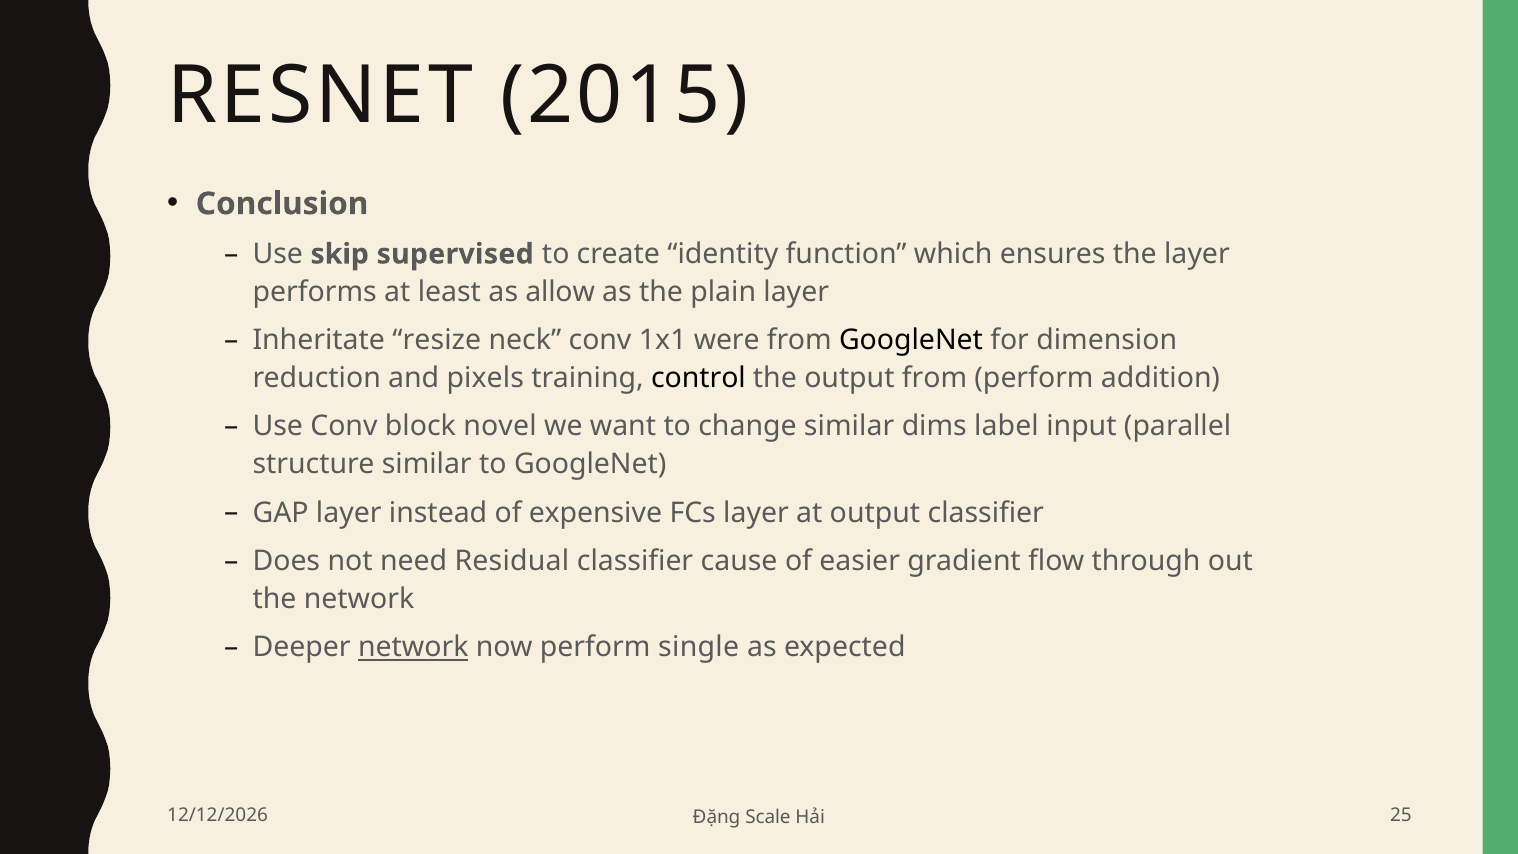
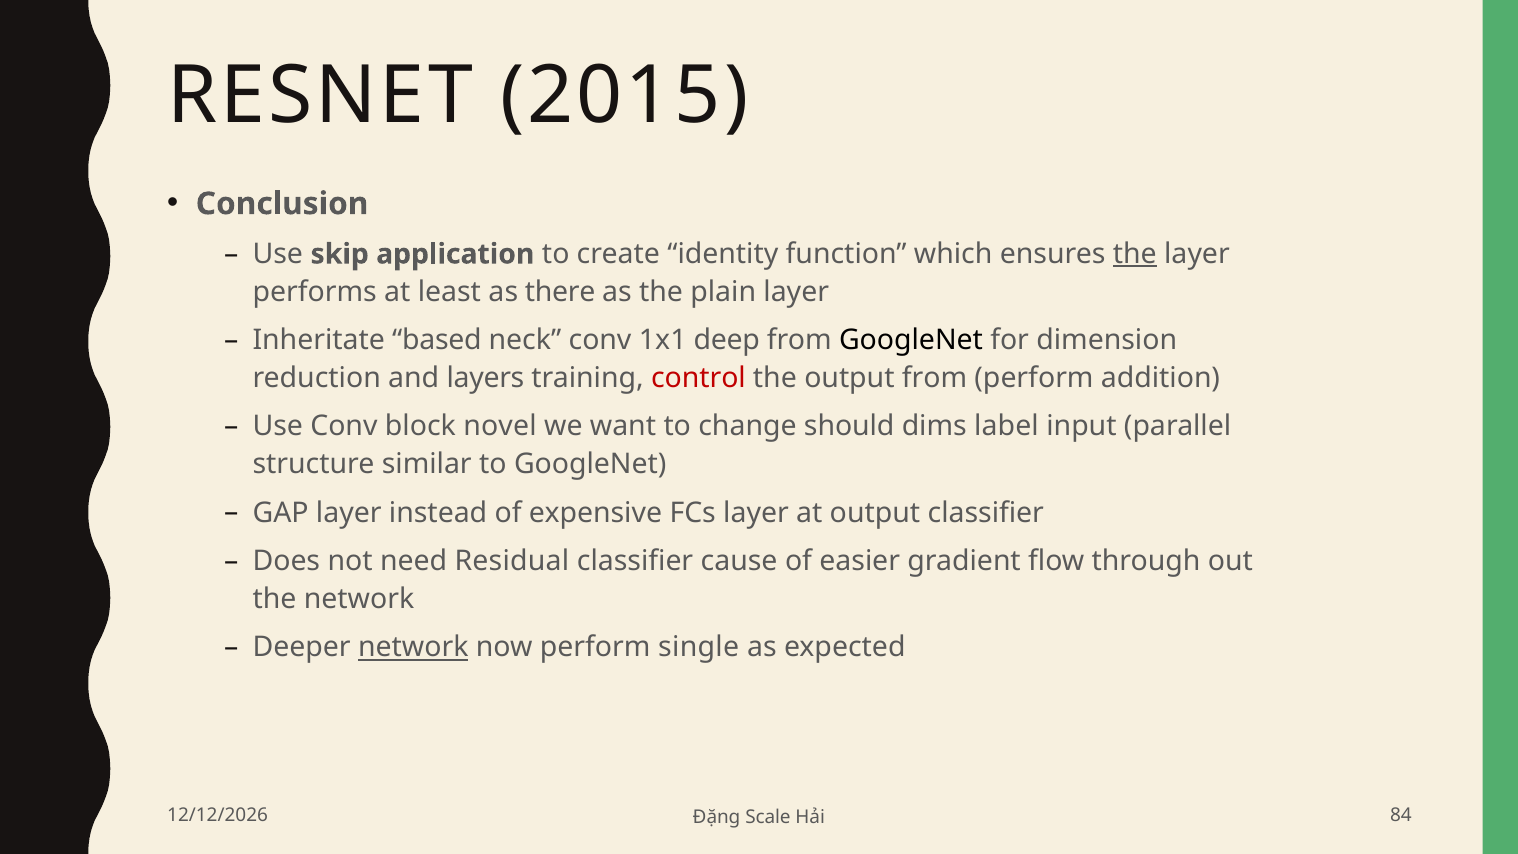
supervised: supervised -> application (455, 254)
the underline: none -> present (1135, 254)
allow: allow -> there (560, 292)
resize: resize -> based (437, 340)
were: were -> deep (727, 340)
pixels: pixels -> layers (485, 378)
control colour: black -> red (698, 378)
change similar: similar -> should (849, 426)
25: 25 -> 84 (1401, 815)
